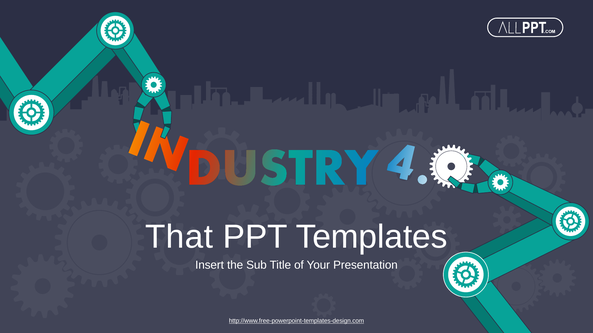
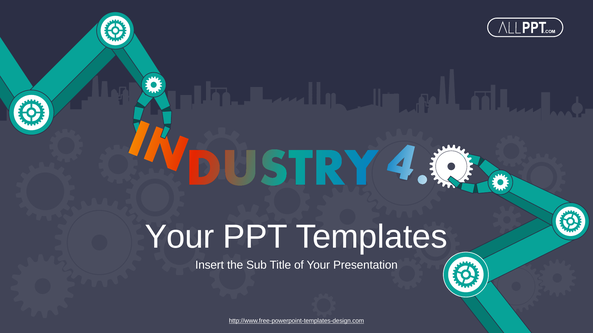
That: That -> Your (179, 237)
